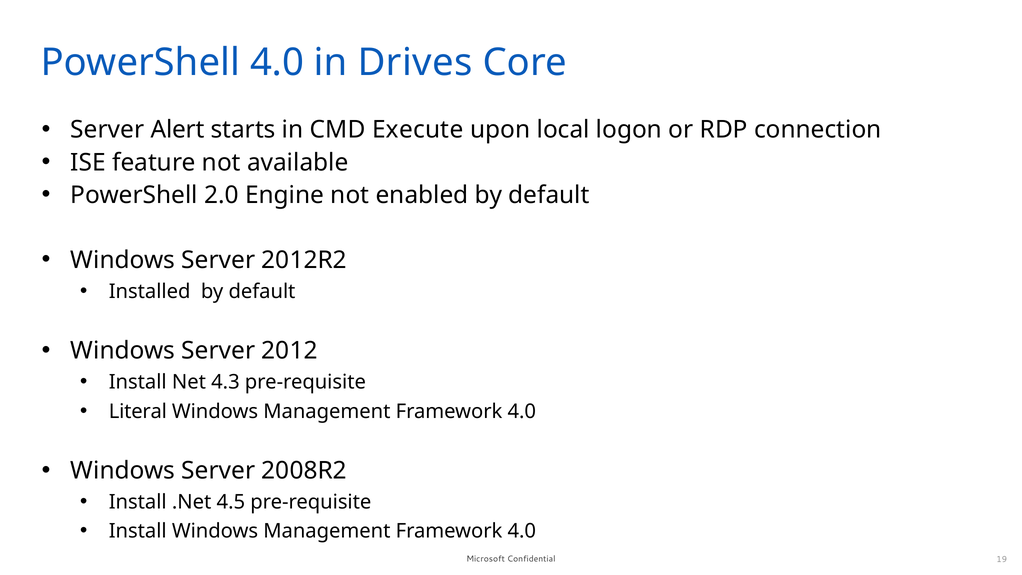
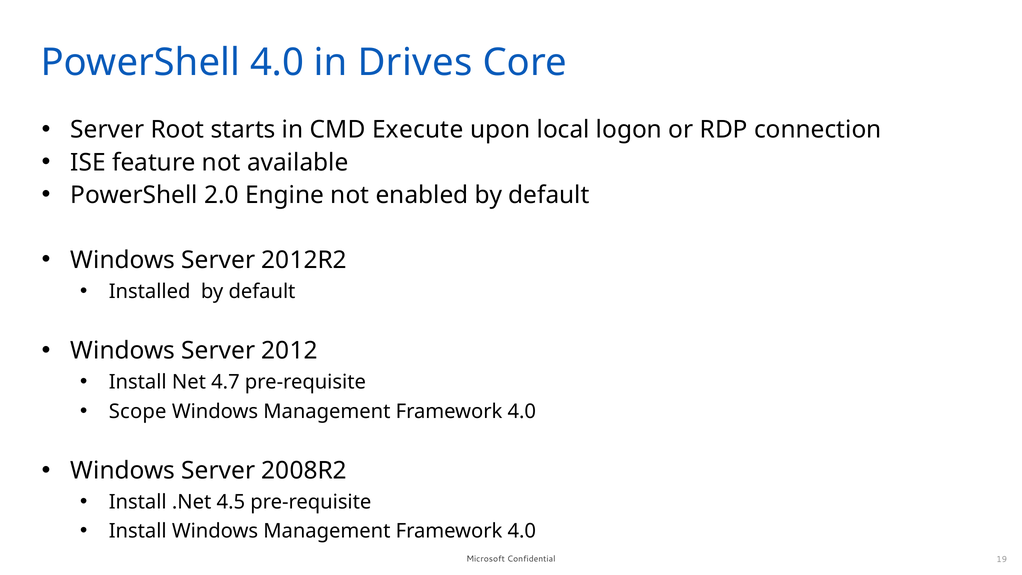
Alert: Alert -> Root (177, 130)
4.3: 4.3 -> 4.7 (225, 382)
Literal: Literal -> Scope (138, 411)
